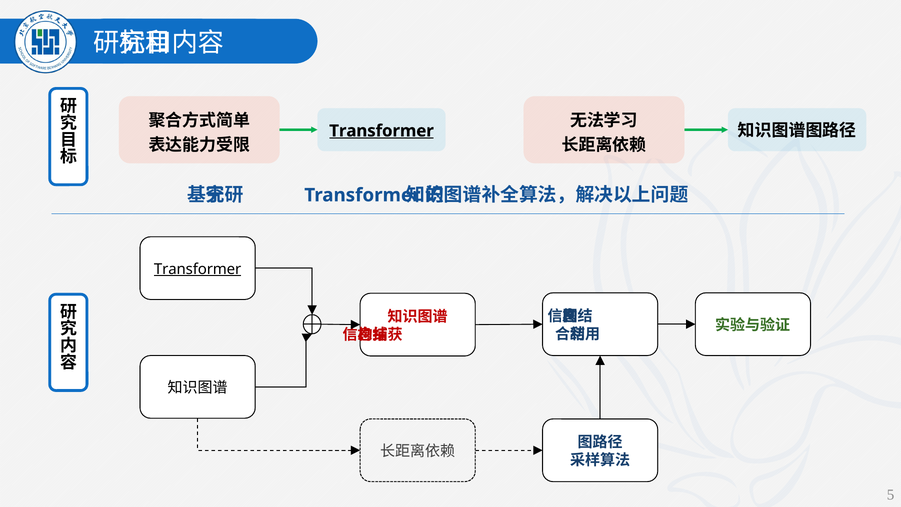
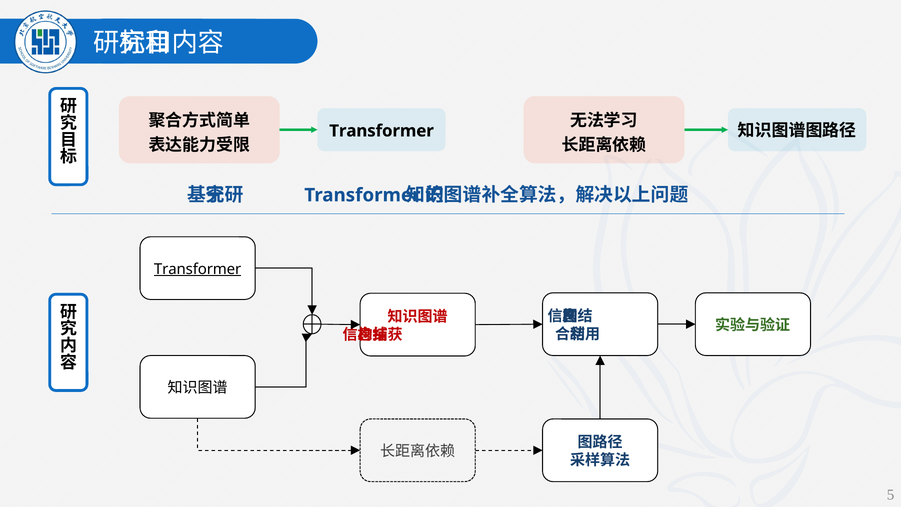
Transformer underline: present -> none (382, 131)
